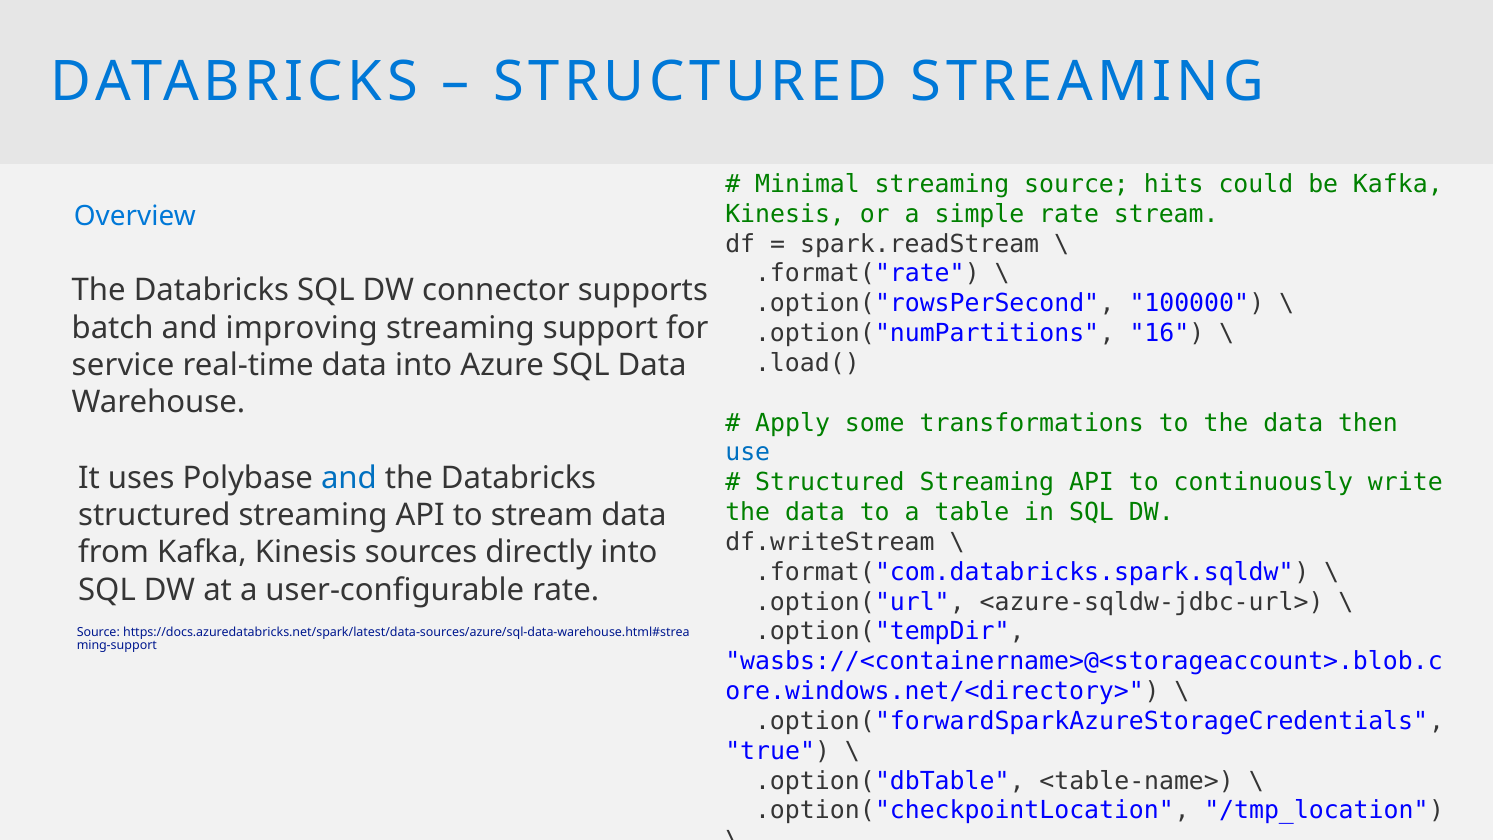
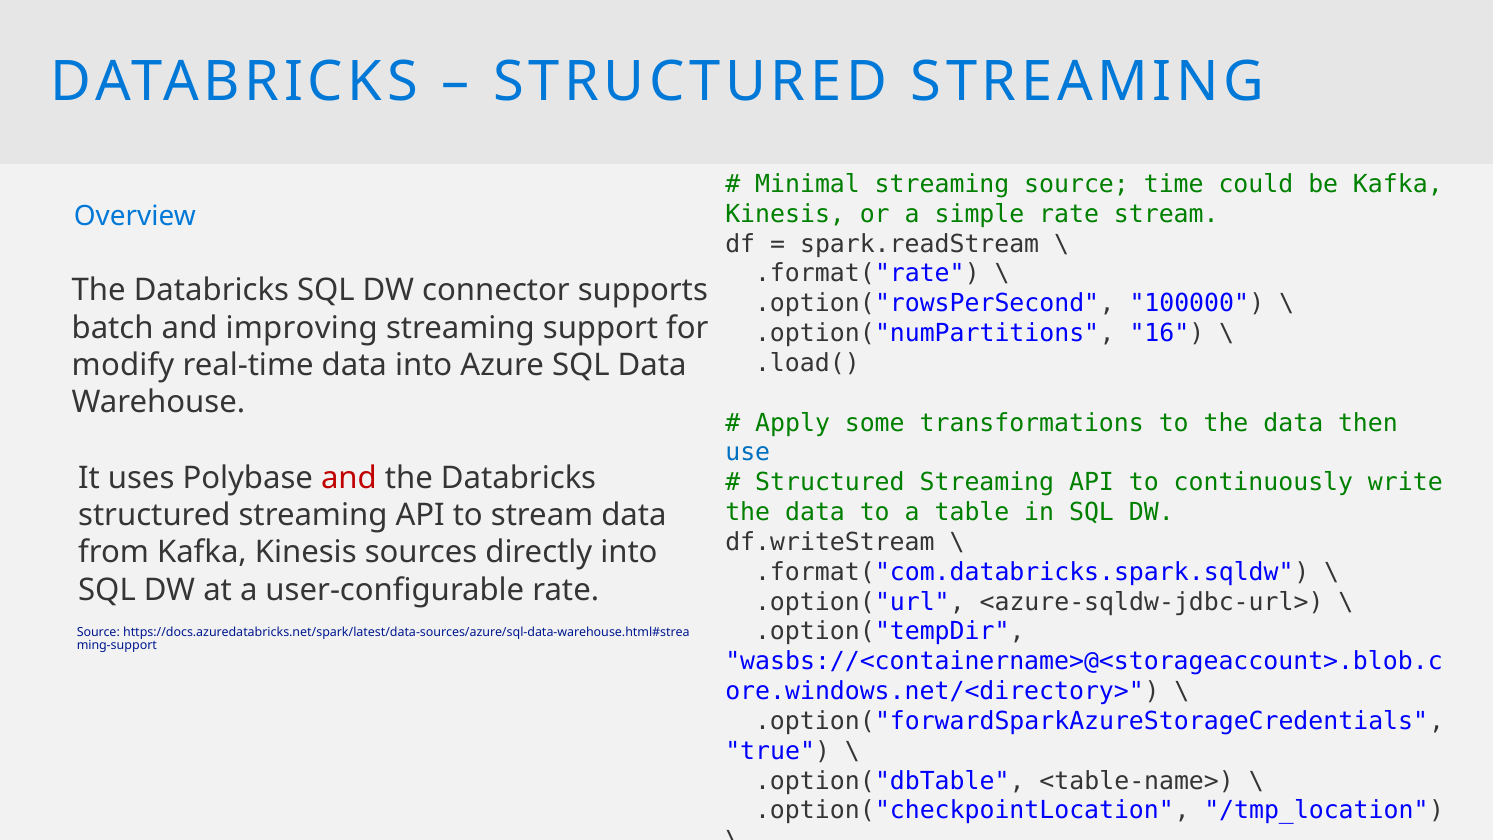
hits: hits -> time (1174, 184)
service: service -> modify (123, 365)
and colour: blue -> red (349, 478)
